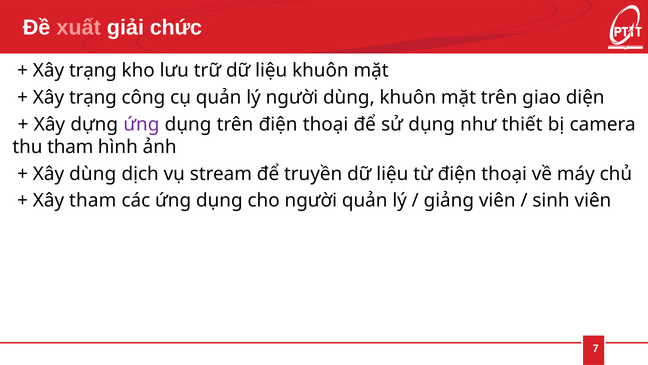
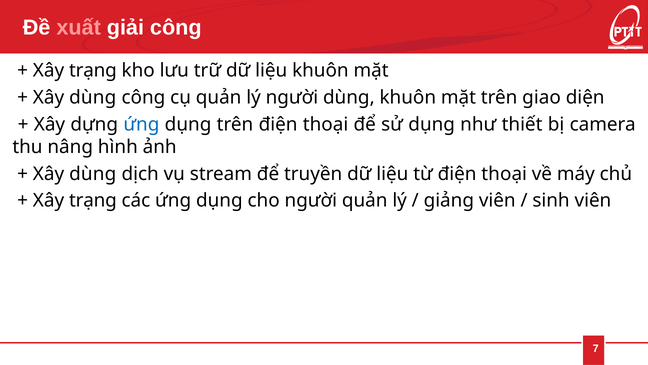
giải chức: chức -> công (176, 28)
trạng: trạng -> dùng (93, 97)
ứng colour: purple -> blue (141, 124)
thu tham: tham -> nâng (70, 147)
tham: tham -> trạng (93, 200)
